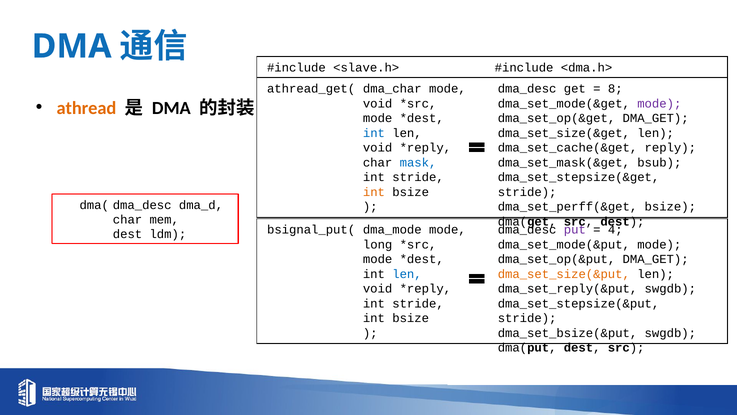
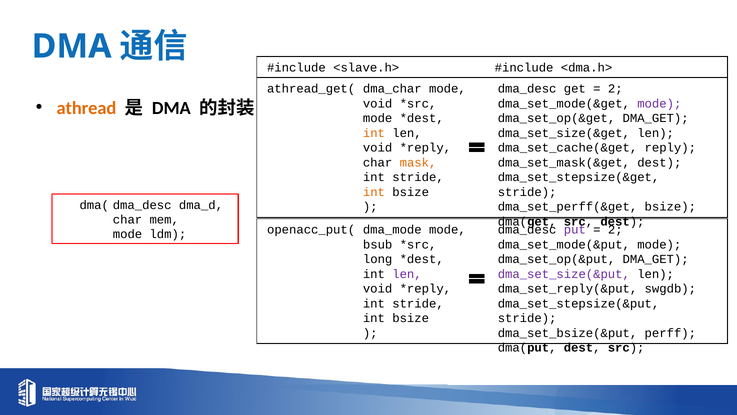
8: 8 -> 2 (615, 89)
int colour: blue -> orange (374, 133)
mask colour: blue -> orange (418, 162)
dma_set_mask(&get bsub: bsub -> dest (659, 162)
bsignal_put(: bsignal_put( -> openacc_put( (311, 229)
4: 4 -> 2 (615, 229)
dest: dest -> mode (128, 234)
long: long -> bsub (378, 244)
mode: mode -> long (378, 259)
len colour: blue -> purple (407, 274)
dma_set_size(&put colour: orange -> purple (564, 274)
dma_set_bsize(&put swgdb: swgdb -> perff (670, 333)
